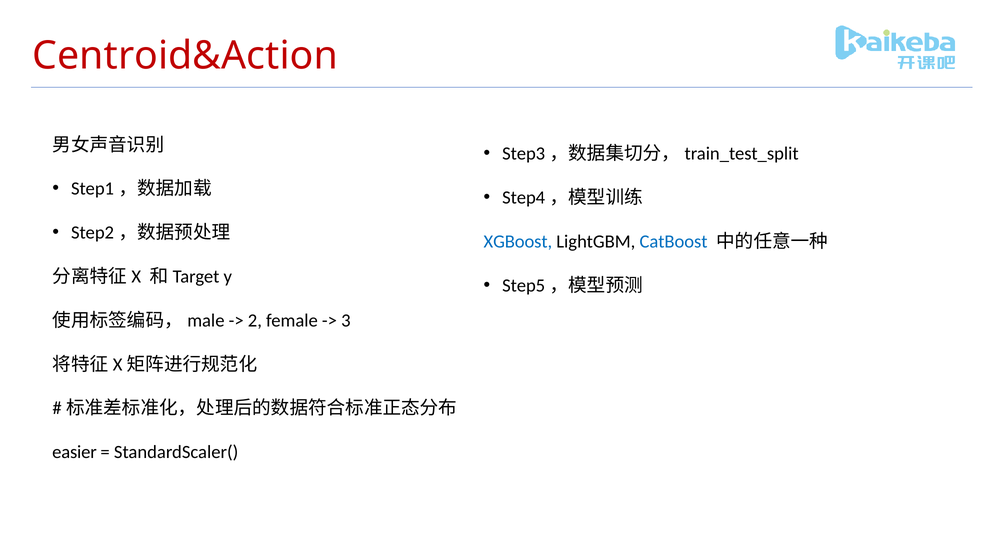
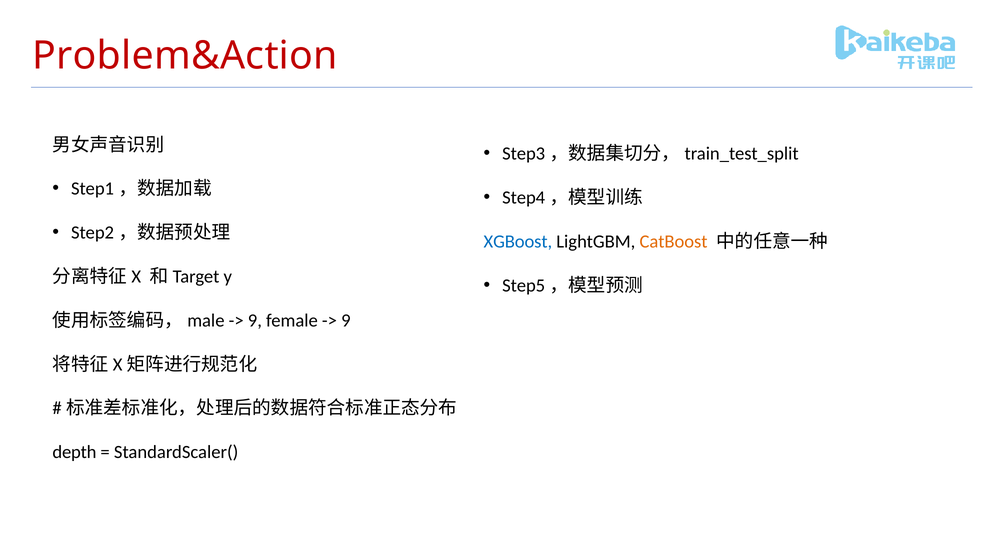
Centroid&Action: Centroid&Action -> Problem&Action (185, 56)
CatBoost colour: blue -> orange (674, 241)
2: 2 -> 9 (255, 320)
3: 3 -> 9 (346, 320)
easier: easier -> depth (74, 452)
